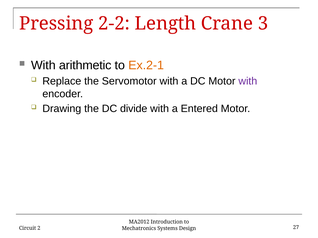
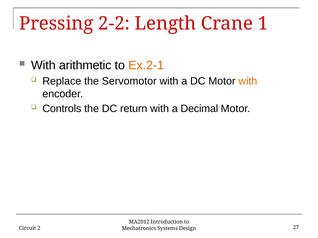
3: 3 -> 1 (263, 24)
with colour: purple -> orange (248, 81)
Drawing: Drawing -> Controls (62, 109)
divide: divide -> return (134, 109)
Entered: Entered -> Decimal (199, 109)
